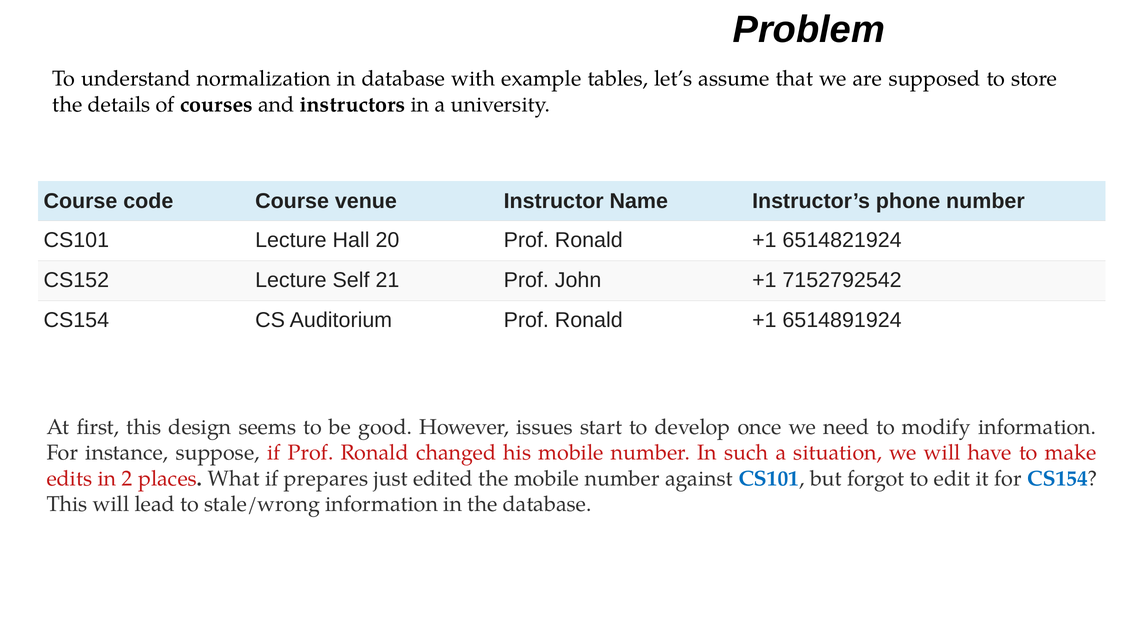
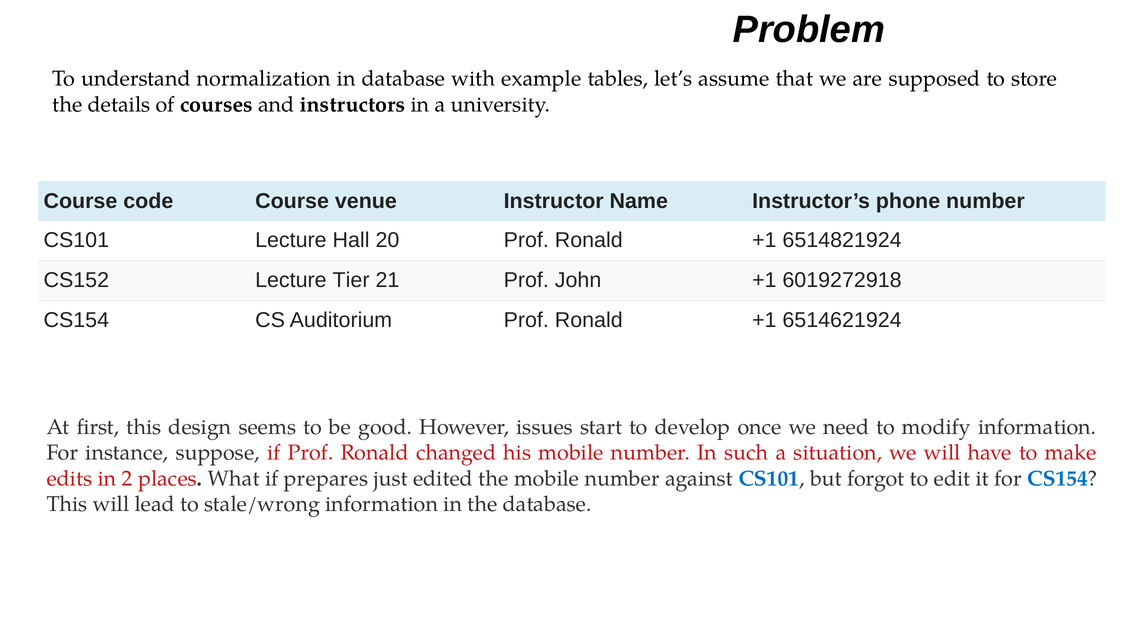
Self: Self -> Tier (351, 281)
7152792542: 7152792542 -> 6019272918 (842, 281)
6514891924: 6514891924 -> 6514621924 (842, 321)
